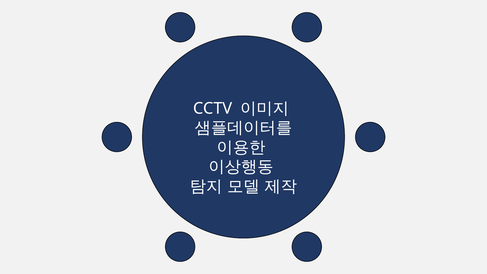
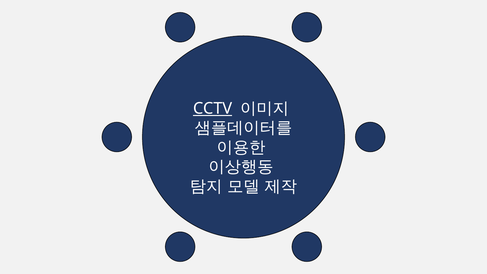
CCTV underline: none -> present (213, 108)
